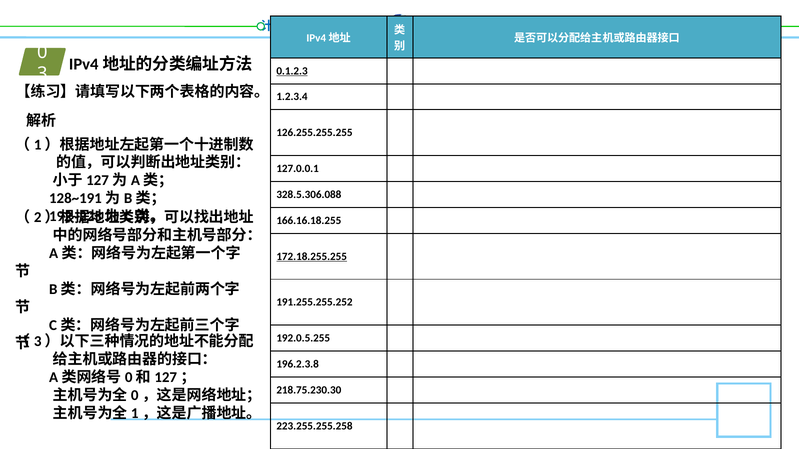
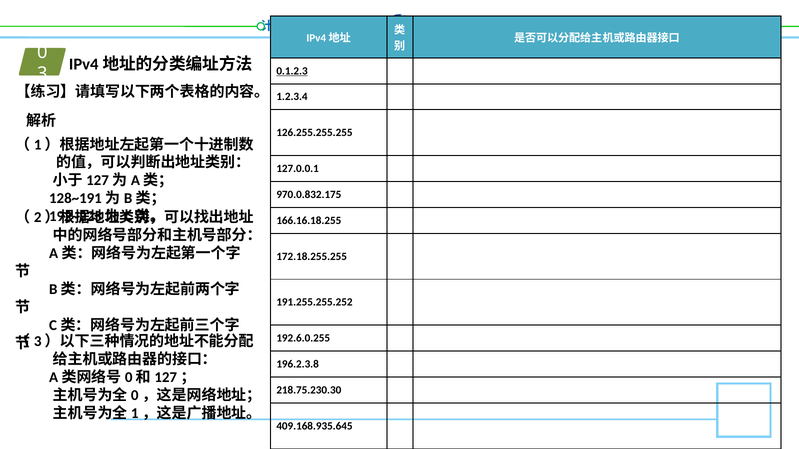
328.5.306.088: 328.5.306.088 -> 970.0.832.175 (309, 195)
172.18.255.255 underline: present -> none (312, 257)
192.0.5.255: 192.0.5.255 -> 192.6.0.255 (303, 339)
223.255.255.258: 223.255.255.258 -> 409.168.935.645 (314, 426)
